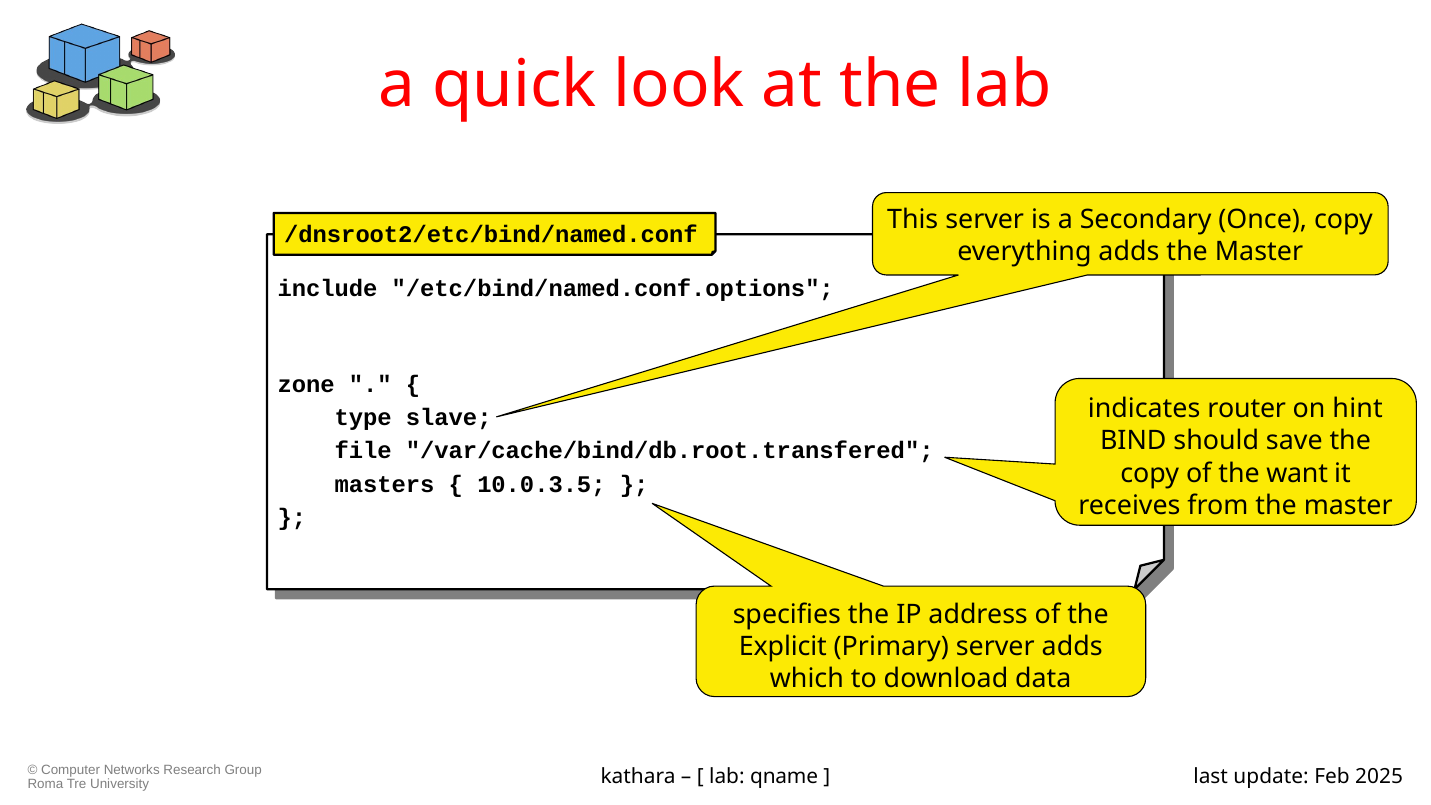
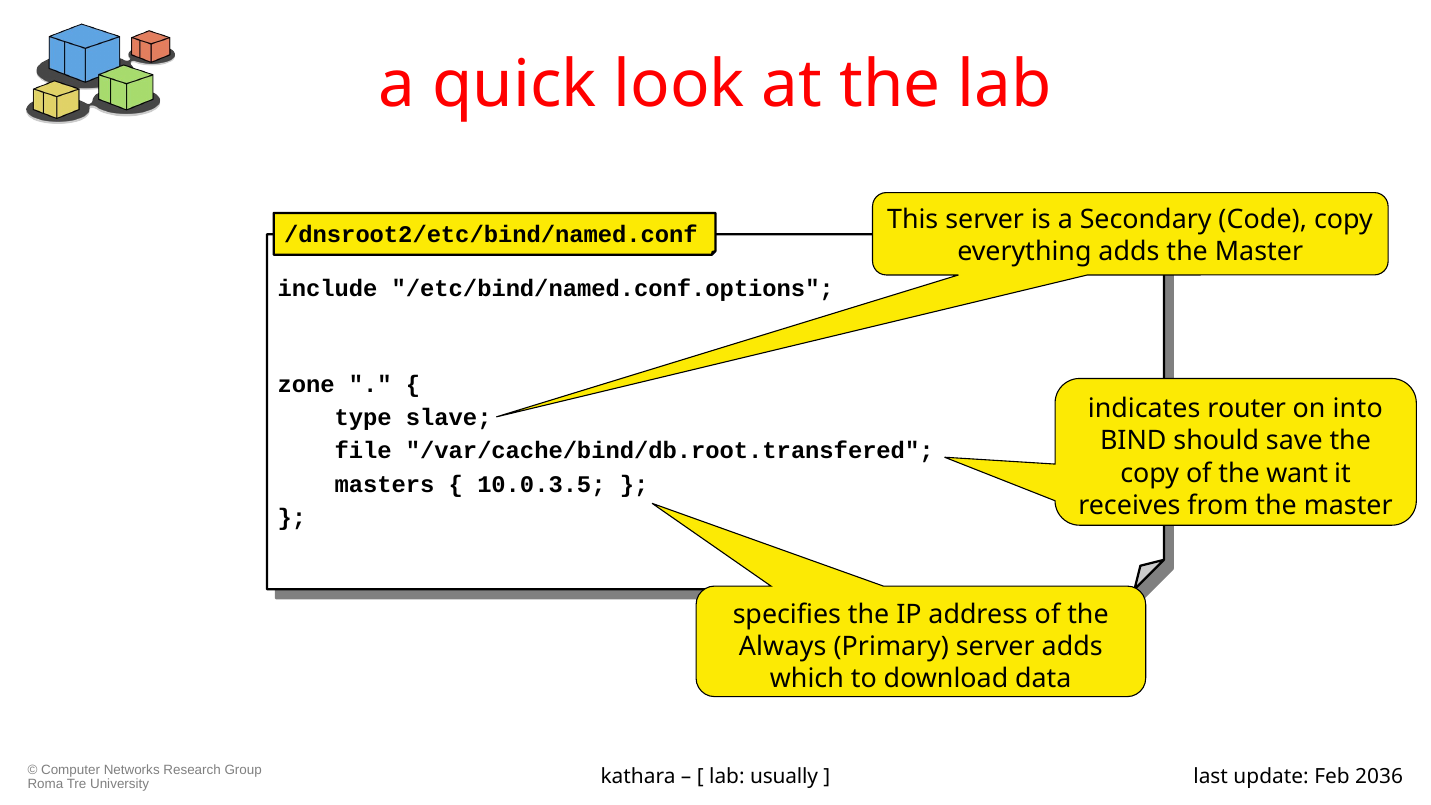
Once: Once -> Code (1263, 220)
hint: hint -> into (1358, 409)
Explicit: Explicit -> Always (783, 647)
qname: qname -> usually (784, 777)
2025: 2025 -> 2036 (1379, 777)
